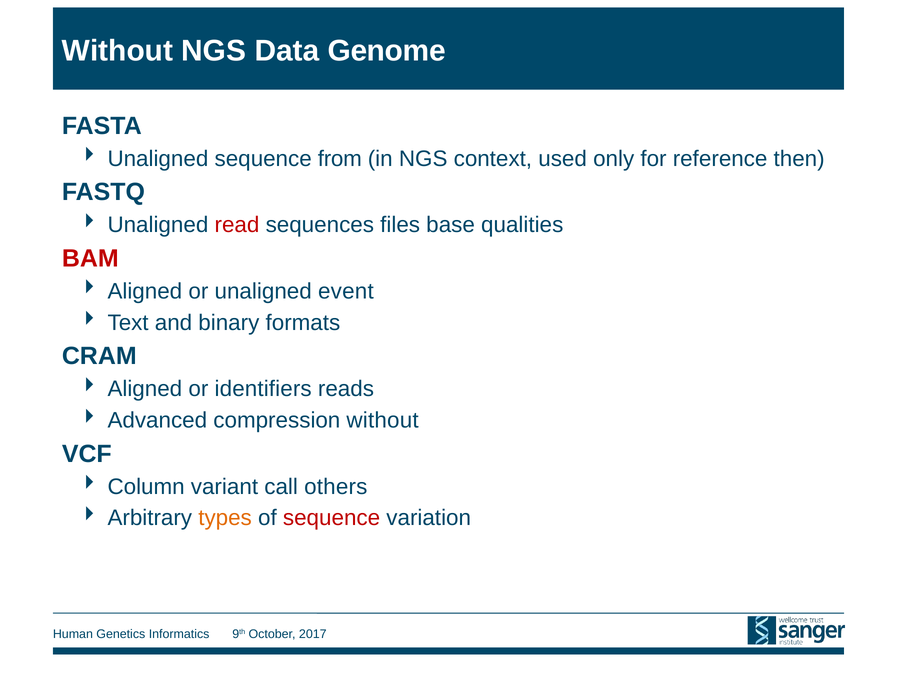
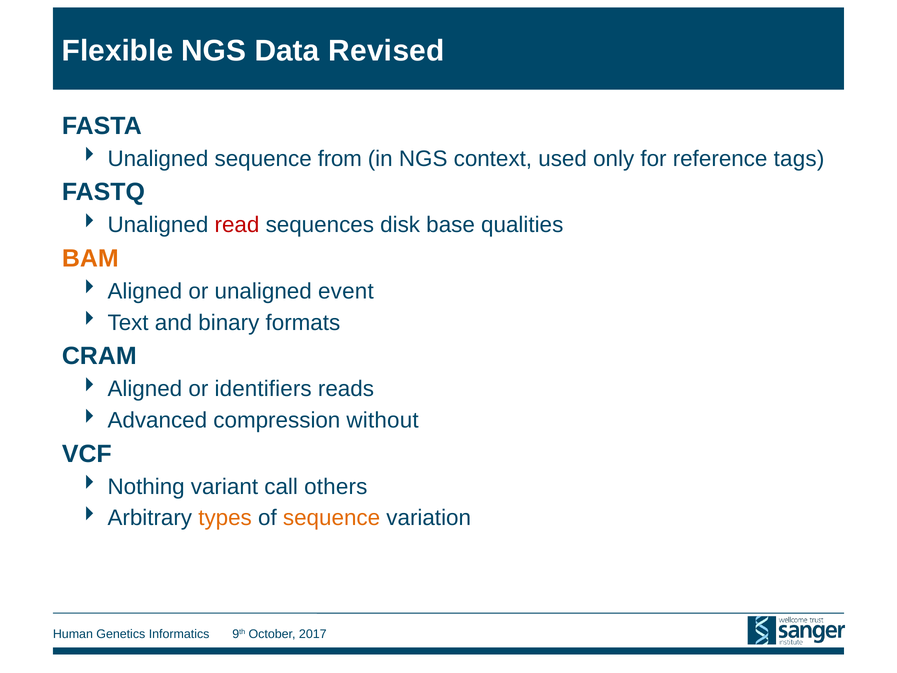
Without: Without -> Flexible (118, 51)
Genome: Genome -> Revised (386, 51)
then: then -> tags (799, 159)
files: files -> disk (400, 225)
BAM colour: red -> orange (90, 258)
Column: Column -> Nothing (146, 486)
sequence colour: red -> orange (332, 518)
